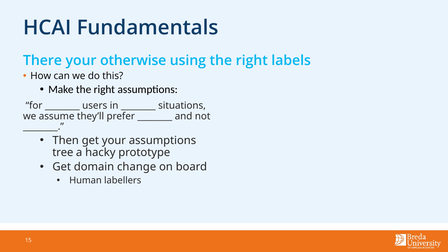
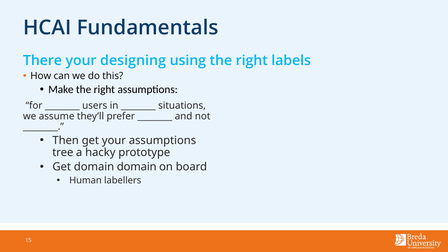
otherwise: otherwise -> designing (133, 61)
domain change: change -> domain (137, 167)
